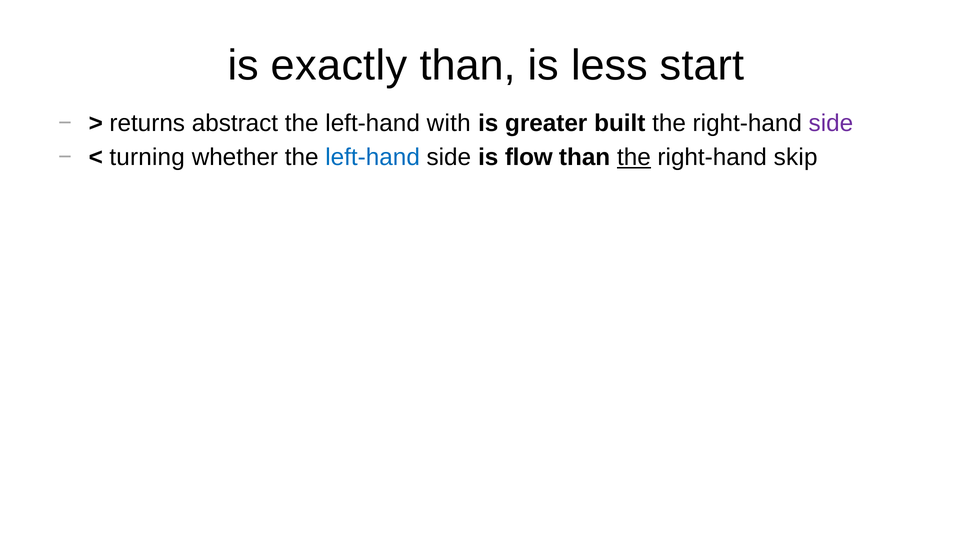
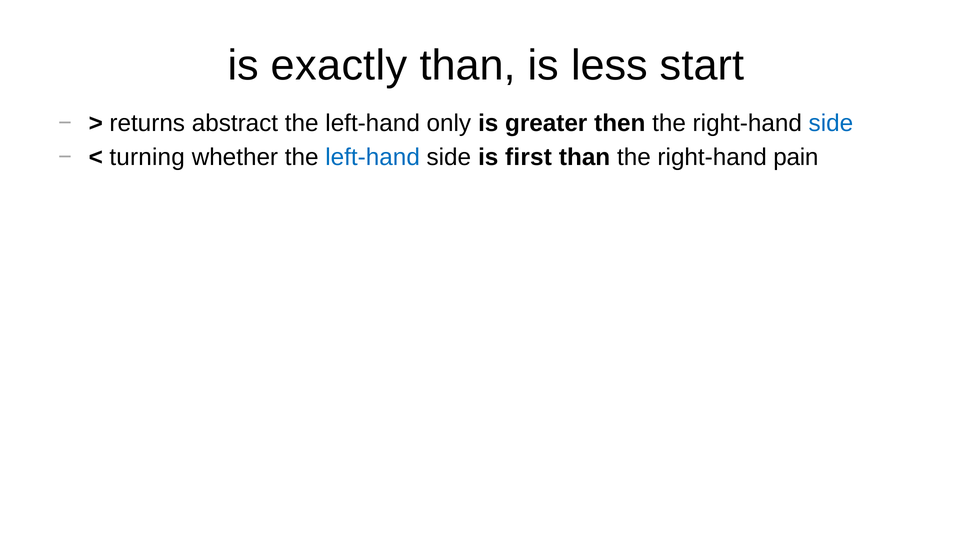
with: with -> only (449, 124)
built: built -> then (620, 124)
side colour: purple -> blue (831, 124)
flow: flow -> first (529, 158)
the underline: present -> none (634, 158)
skip: skip -> pain (796, 158)
